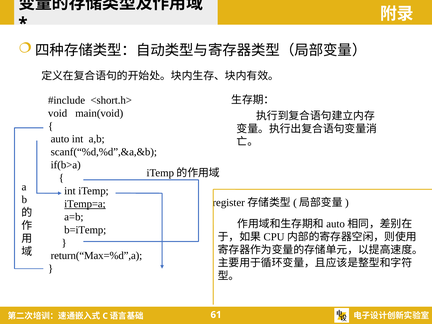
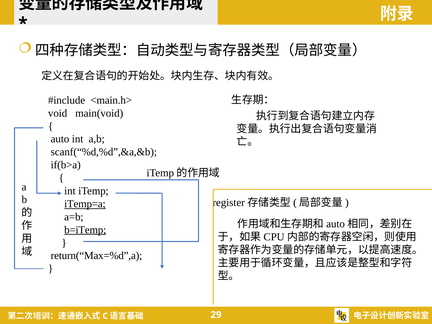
<short.h>: <short.h> -> <main.h> (111, 100)
b=iTemp underline: none -> present (85, 230)
61: 61 -> 29 (216, 315)
